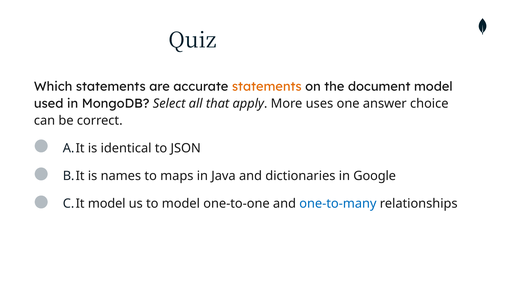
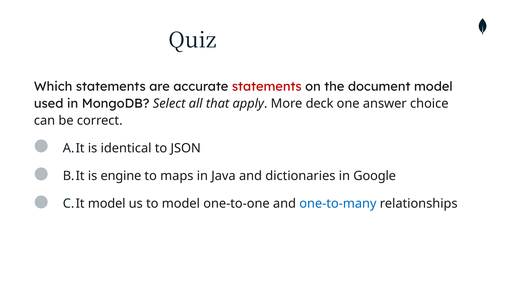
statements colour: orange -> red (267, 87)
uses: uses -> deck (320, 103)
names: names -> engine (121, 176)
